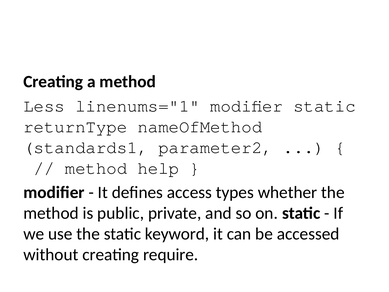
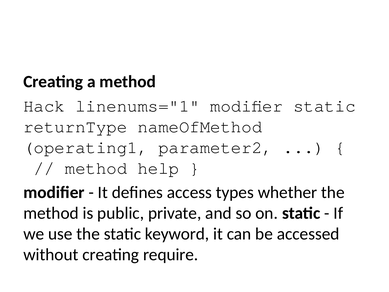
Less: Less -> Hack (44, 106)
standards1: standards1 -> operating1 (86, 147)
